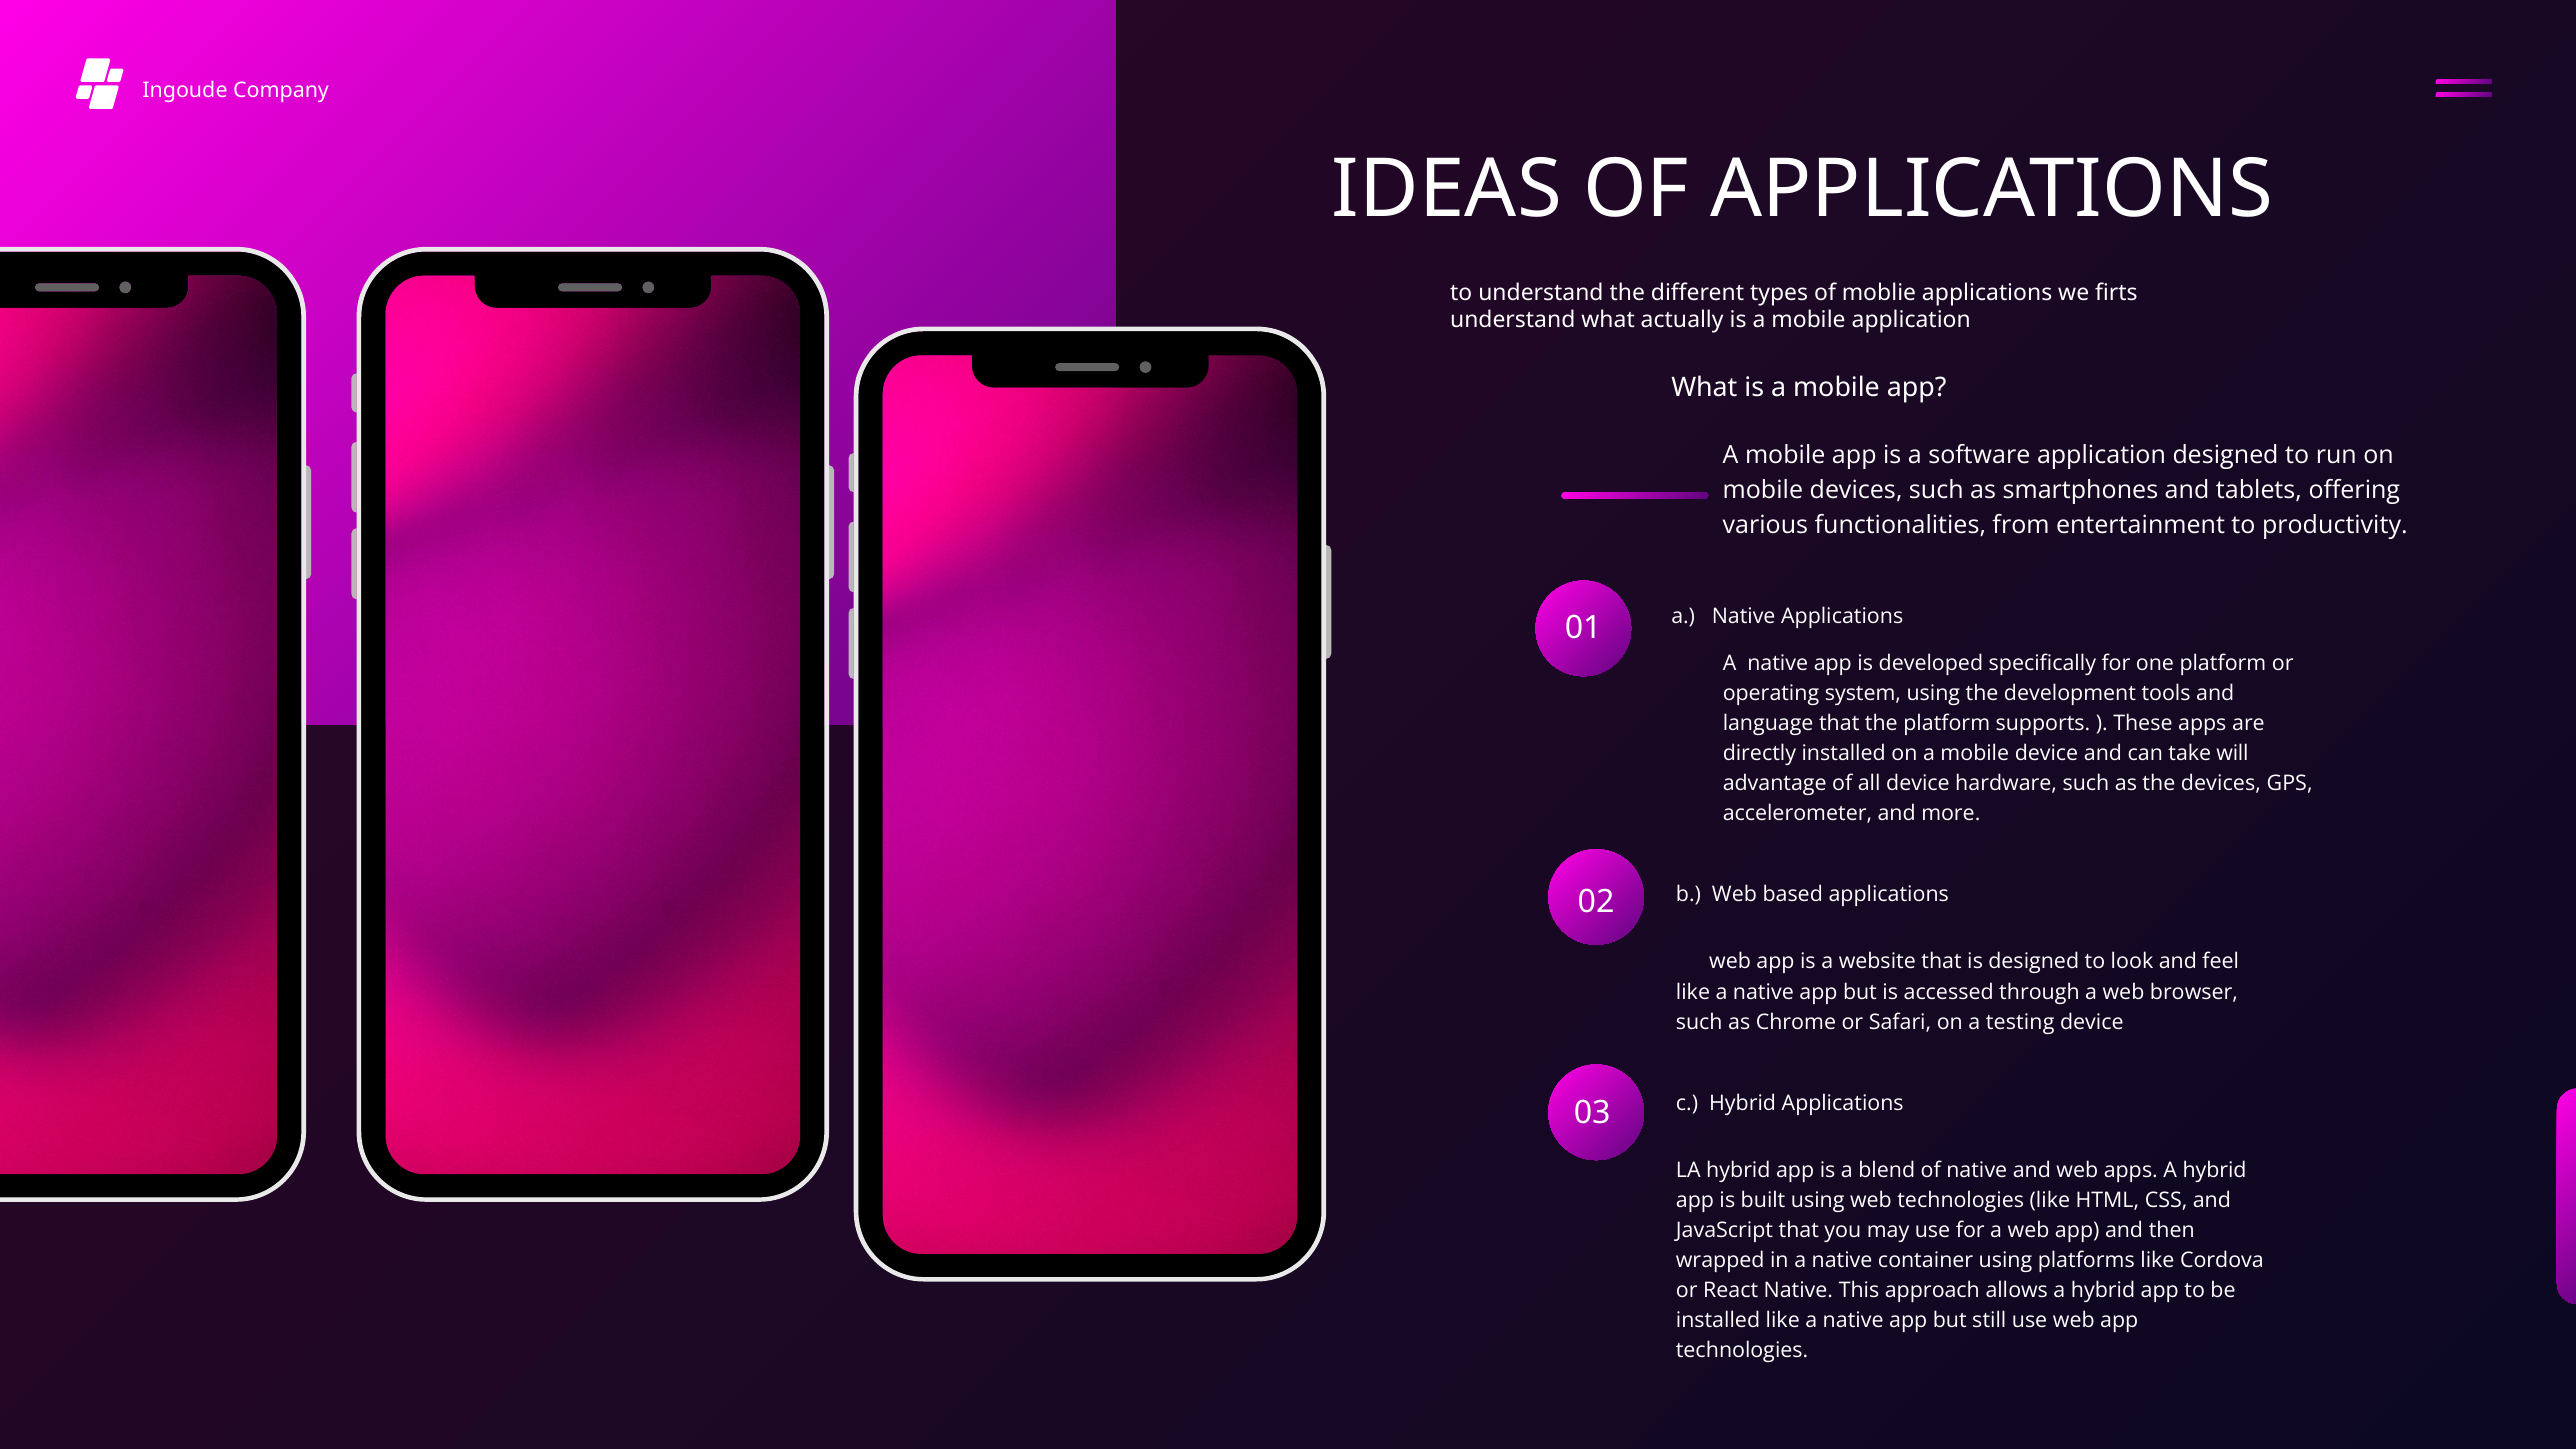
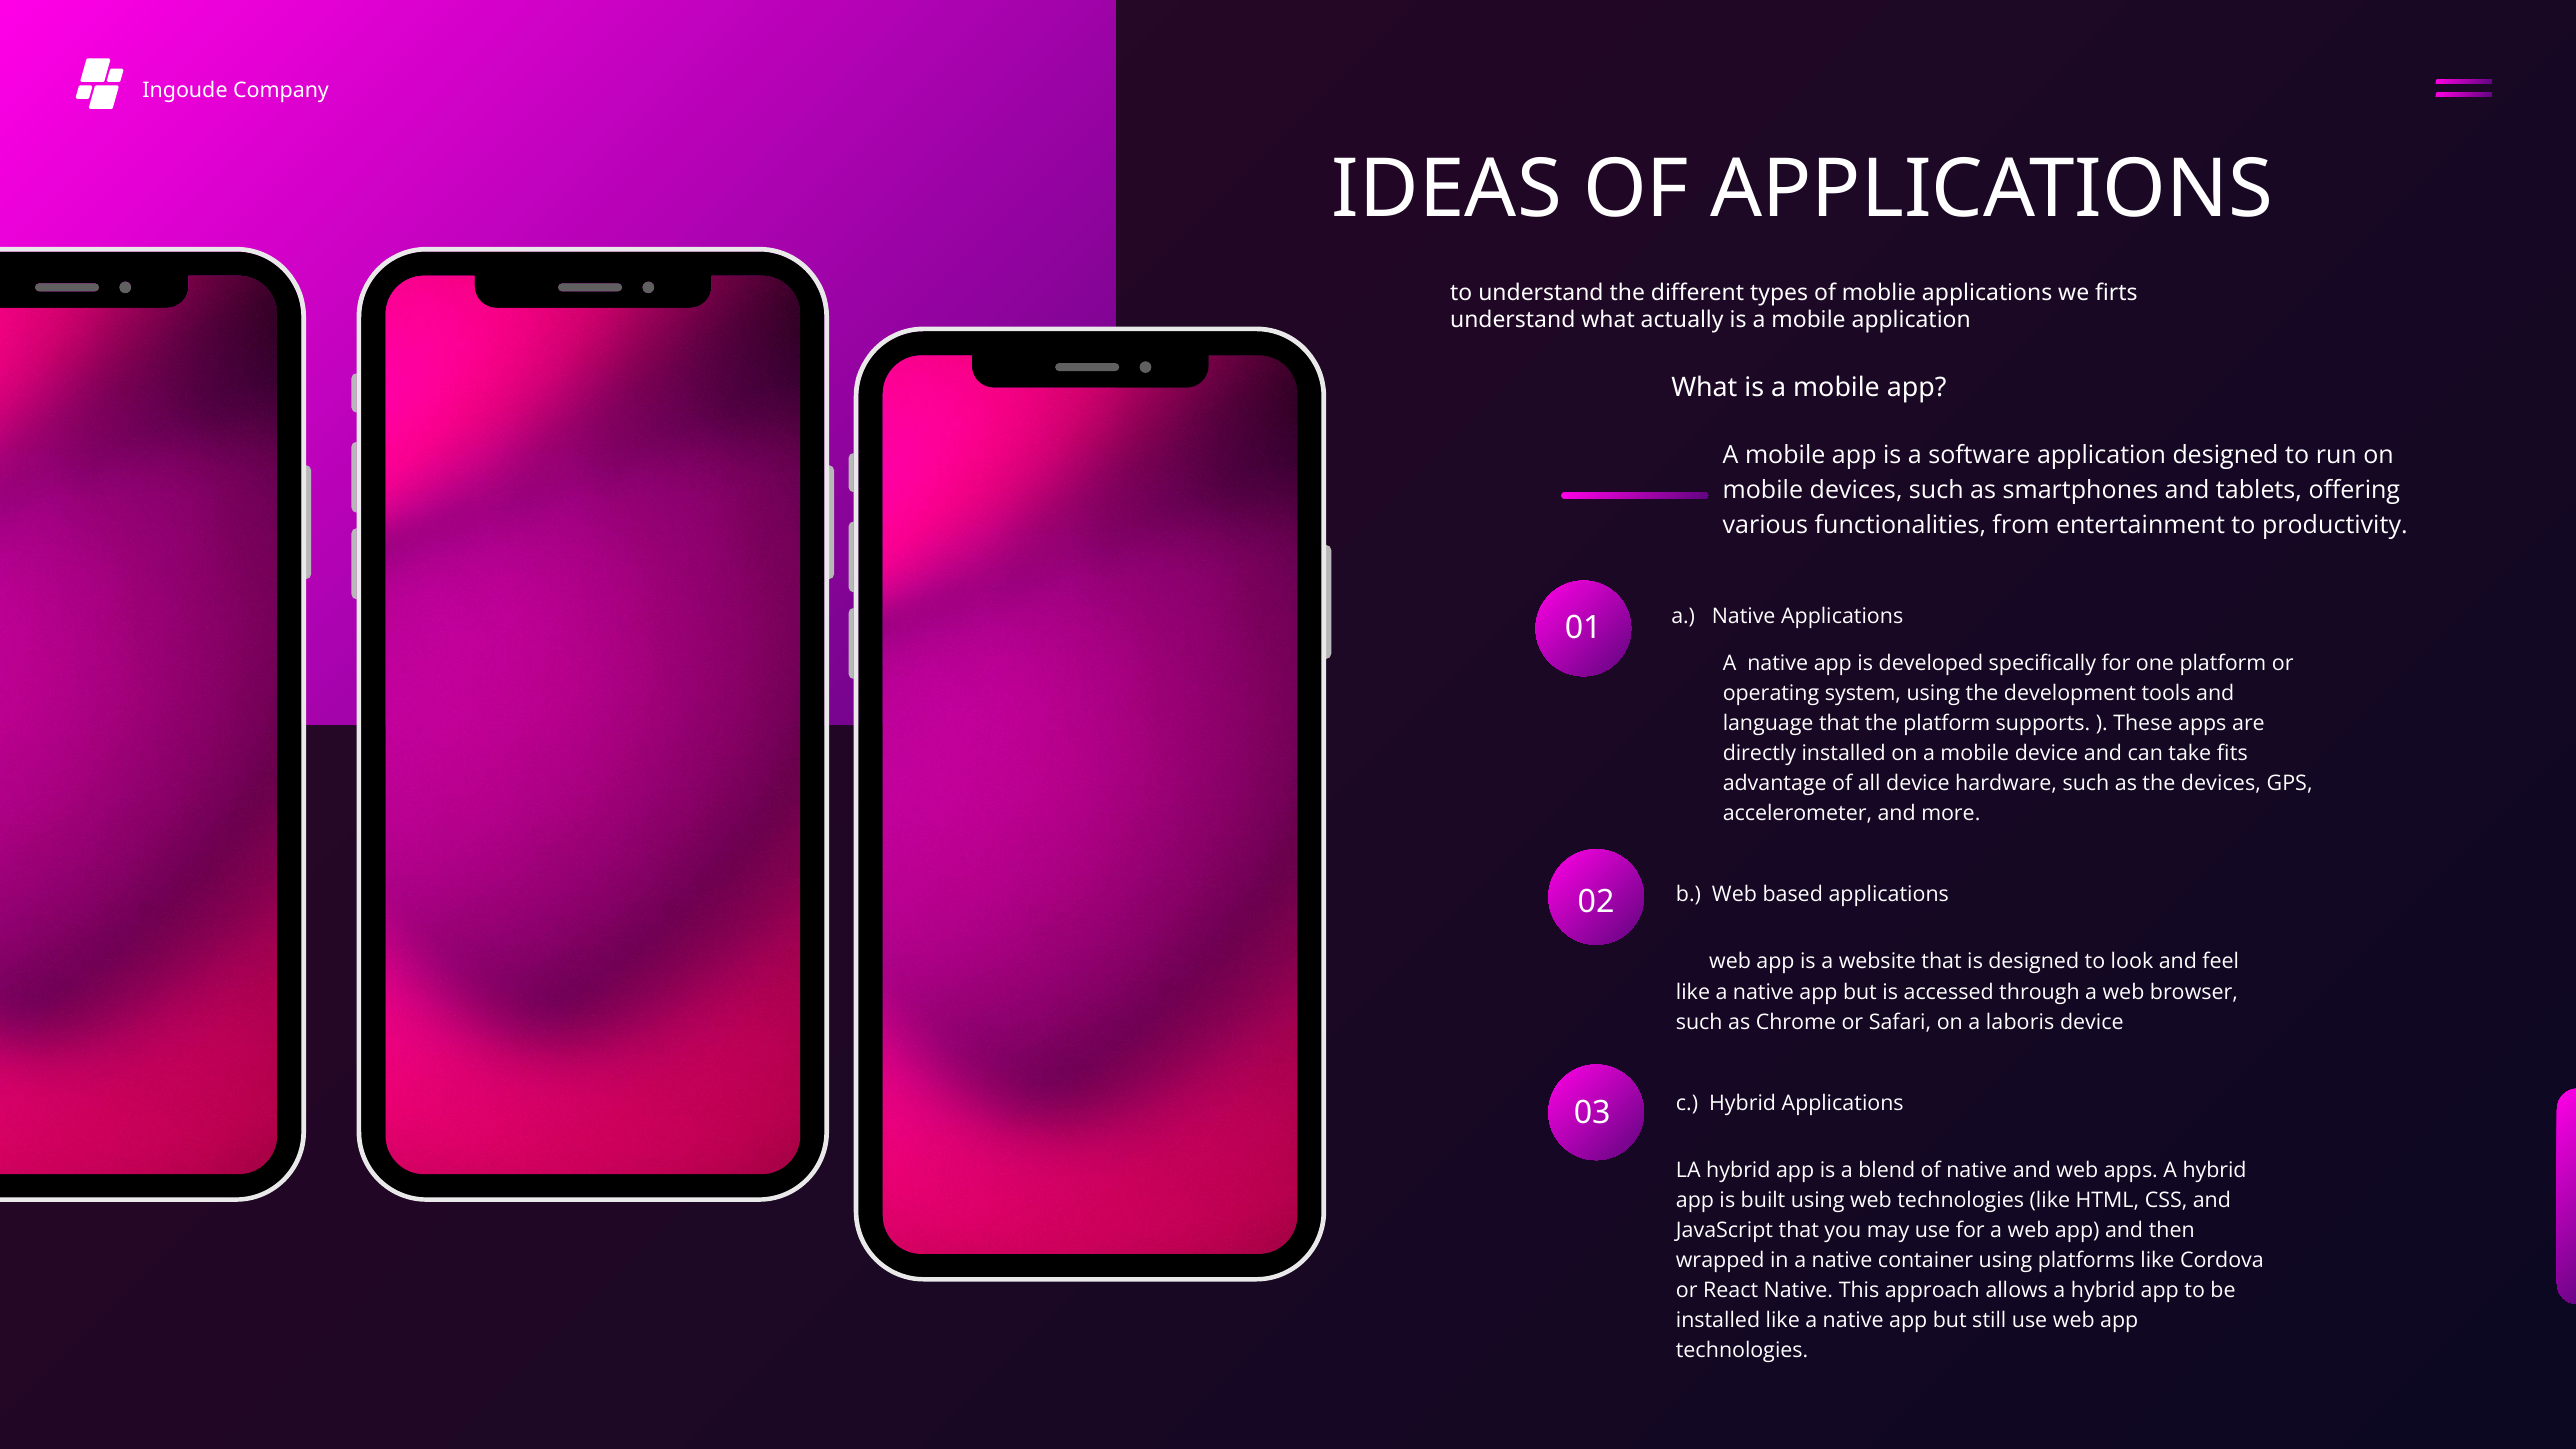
will: will -> fits (2232, 754)
testing: testing -> laboris (2020, 1022)
